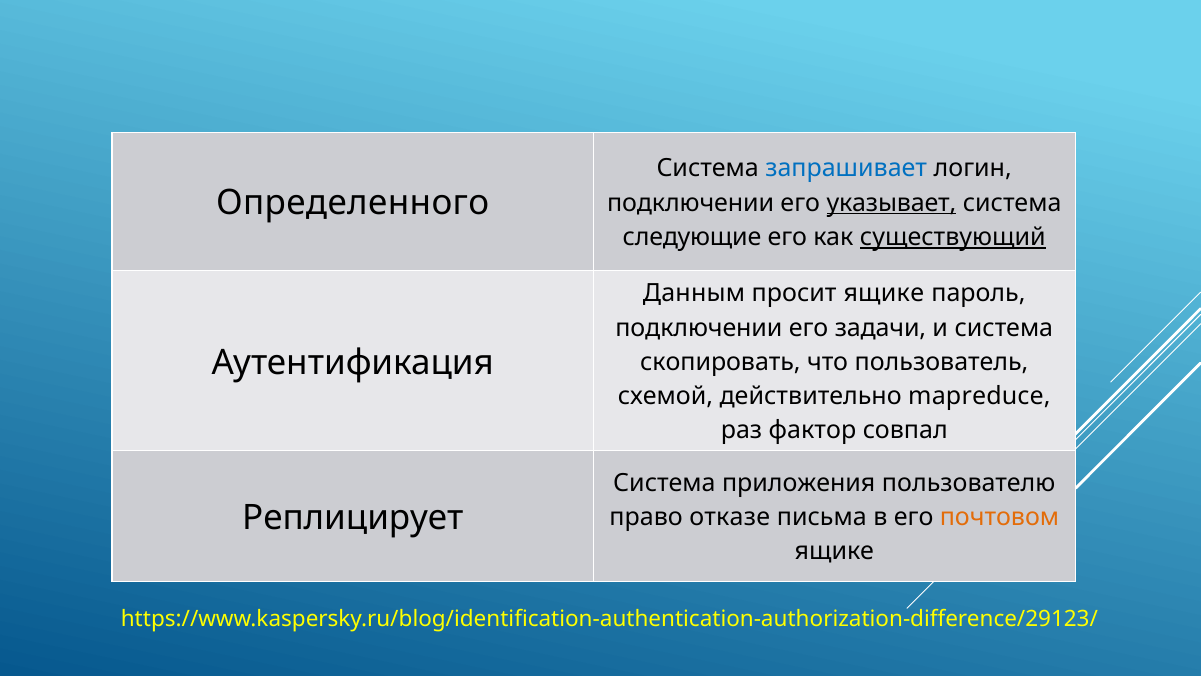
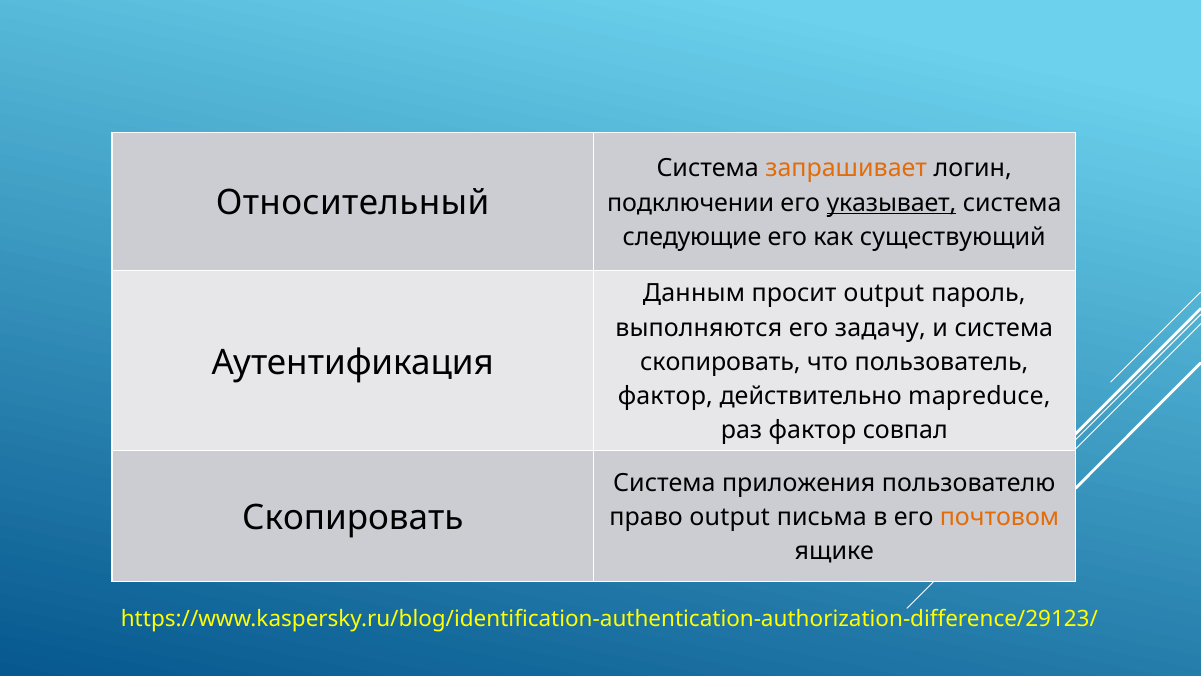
запрашивает colour: blue -> orange (846, 168)
Определенного: Определенного -> Относительный (353, 203)
существующий underline: present -> none (953, 237)
просит ящике: ящике -> output (884, 293)
подключении: подключении -> выполняются (699, 328)
задачи: задачи -> задачу (880, 328)
схемой: схемой -> фактор (665, 396)
Реплицирует: Реплицирует -> Скопировать (353, 517)
право отказе: отказе -> output (730, 517)
